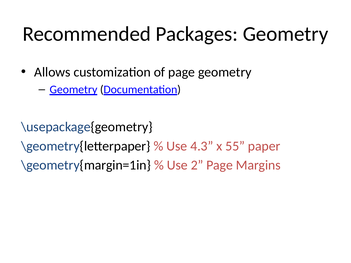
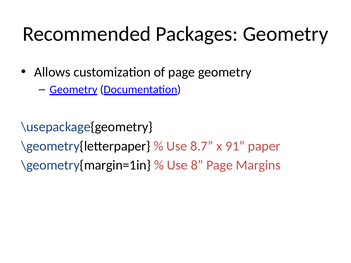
4.3: 4.3 -> 8.7 (202, 146)
55: 55 -> 91 (235, 146)
2: 2 -> 8 (197, 165)
